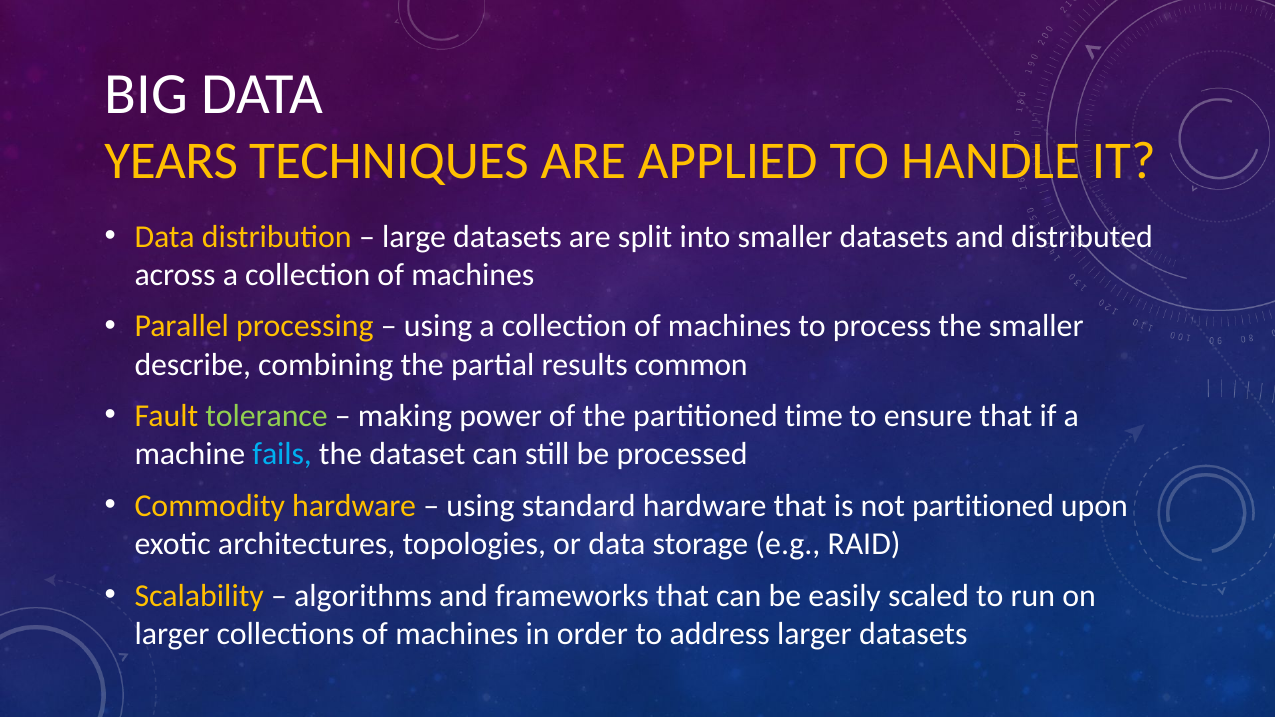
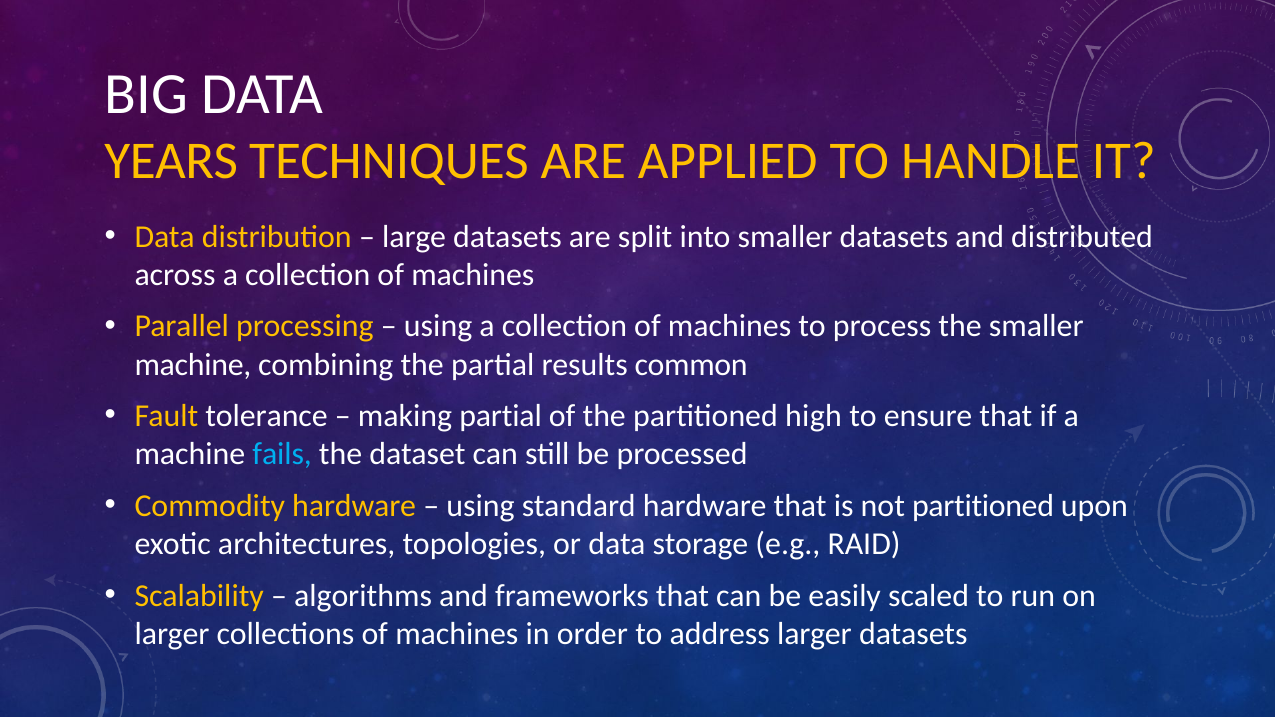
describe: describe -> machine (193, 365)
tolerance colour: light green -> white (267, 416)
making power: power -> partial (501, 416)
time: time -> high (813, 416)
